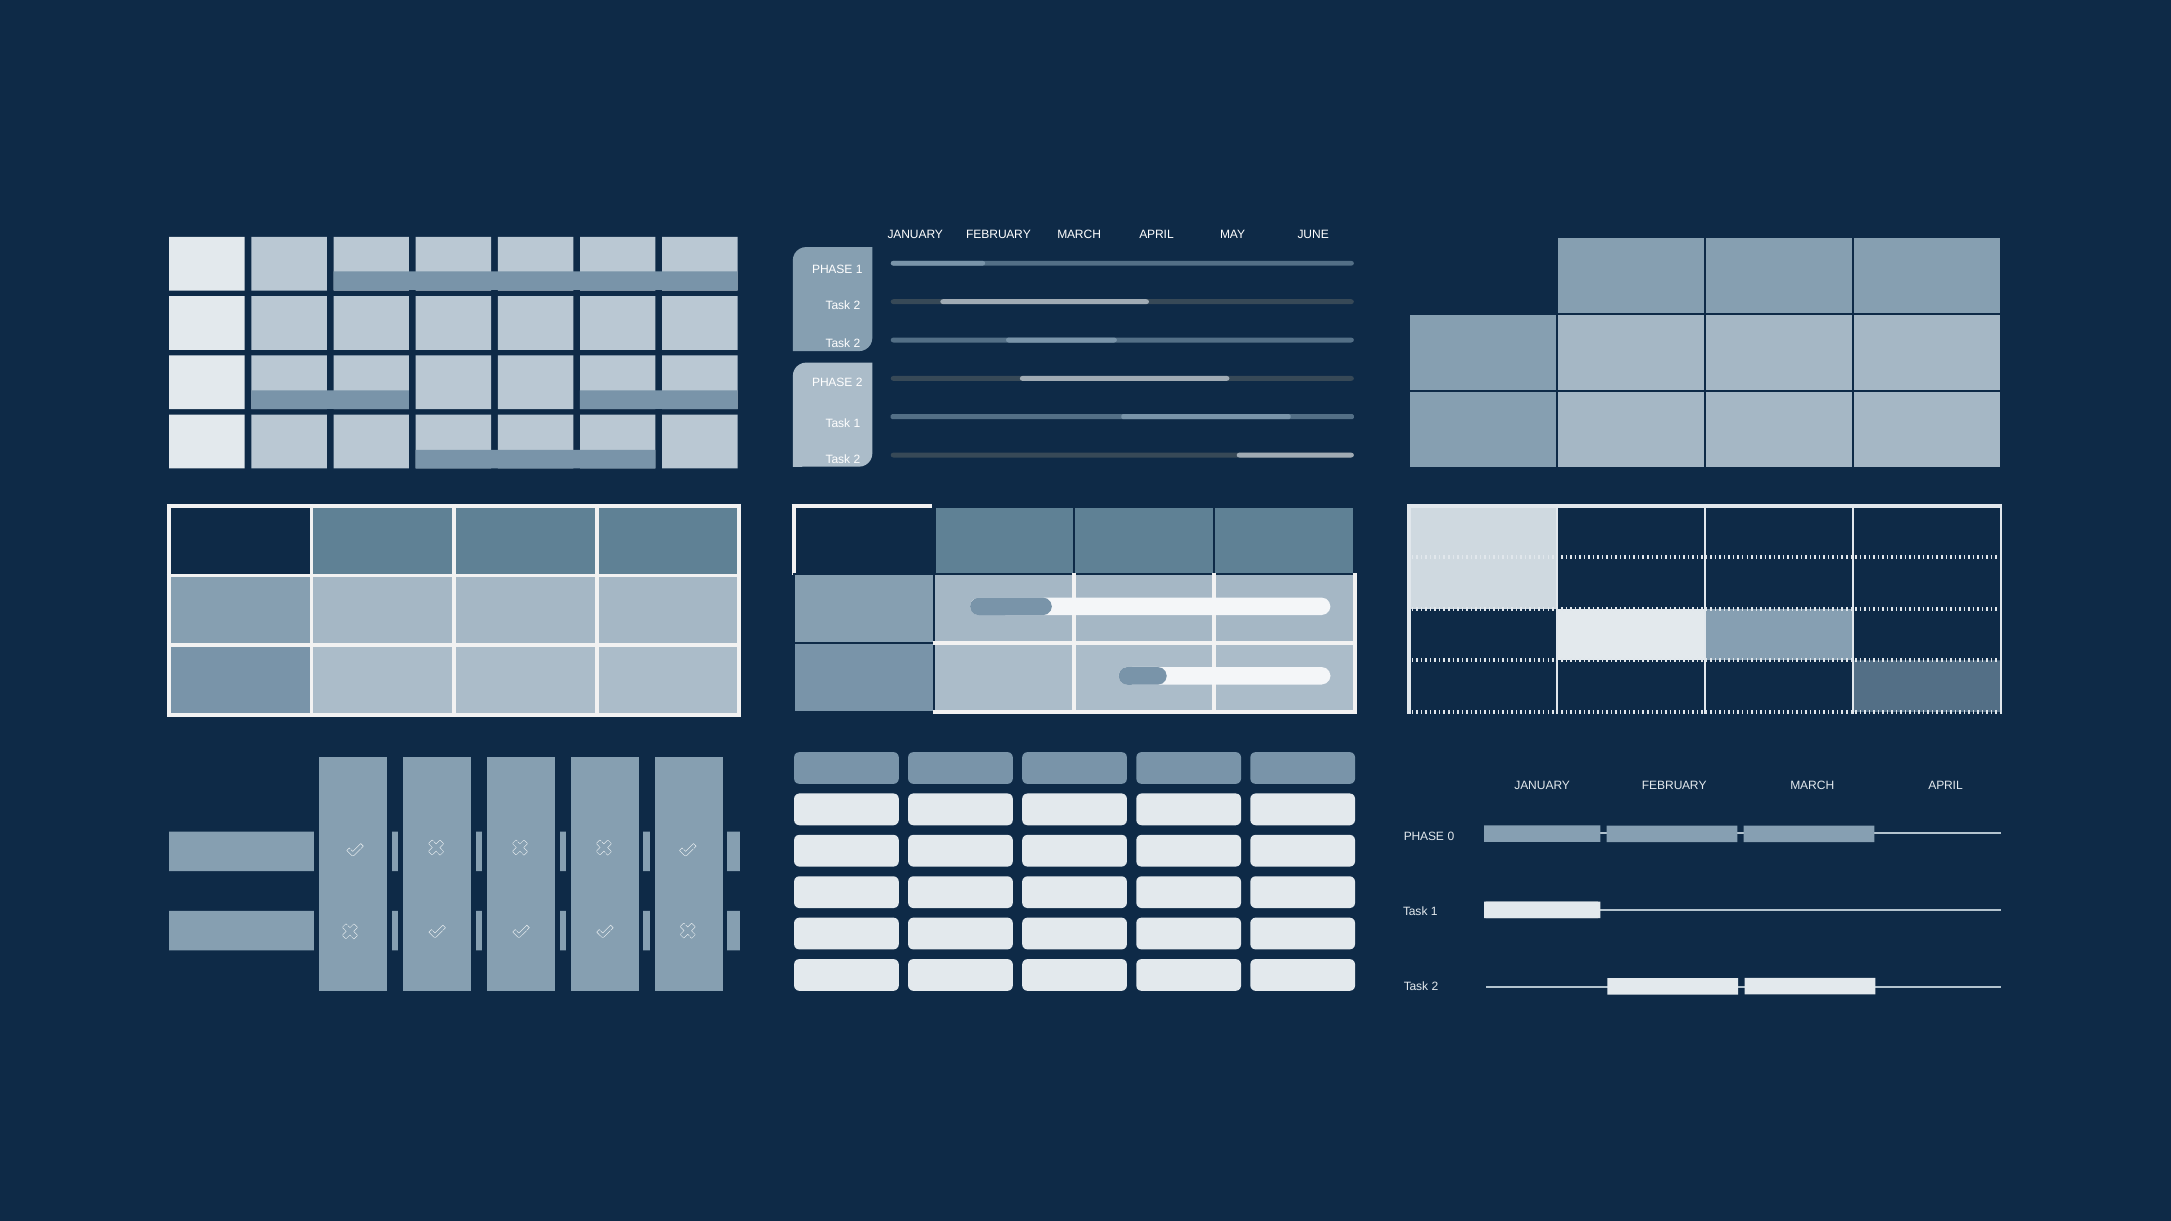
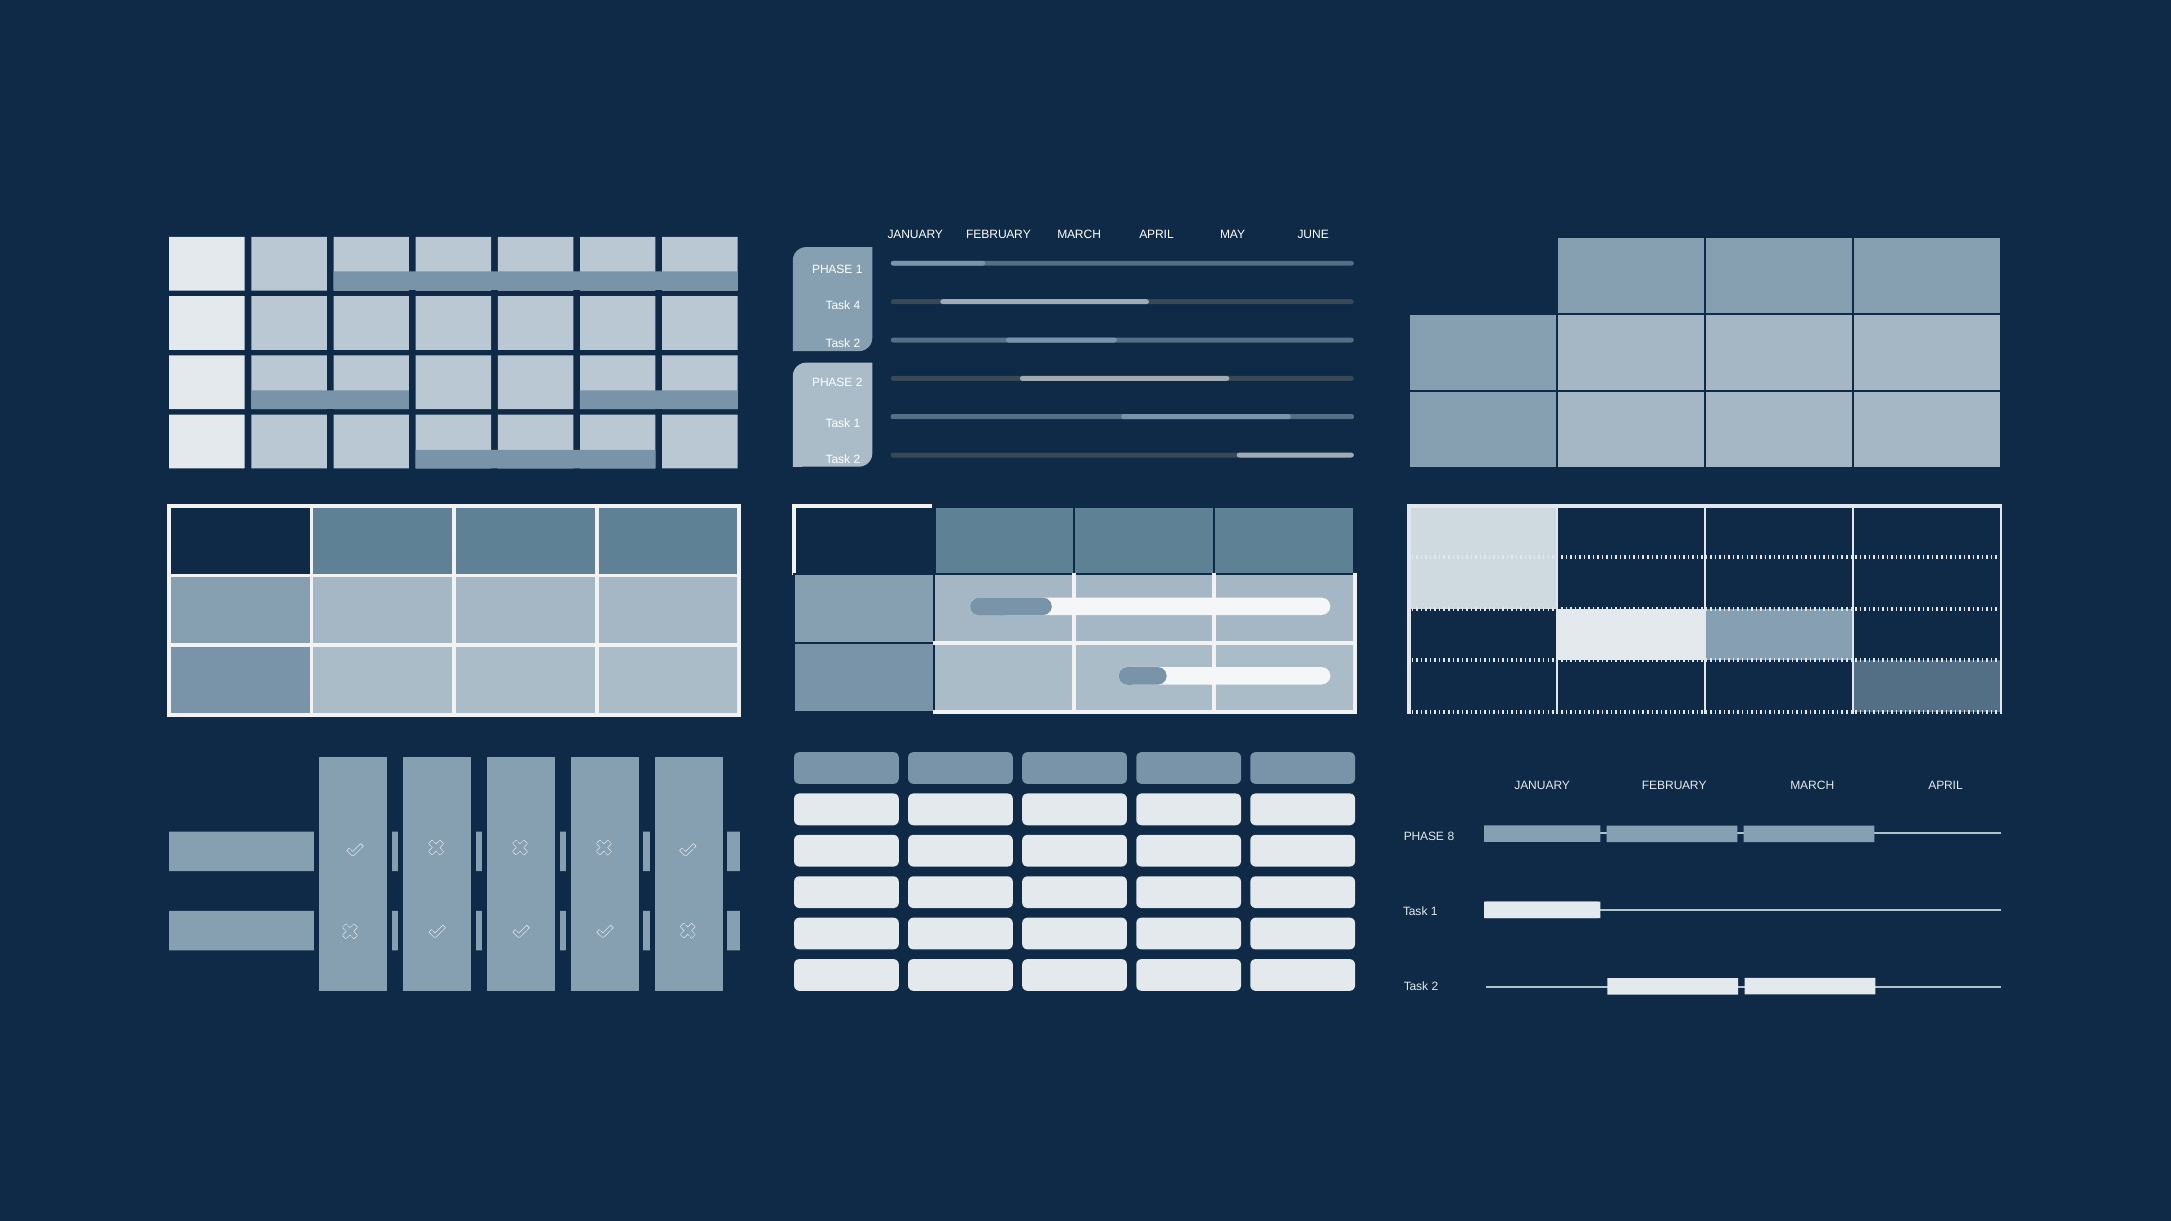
2: 2 -> 4 (857, 306)
0: 0 -> 8 (1451, 836)
